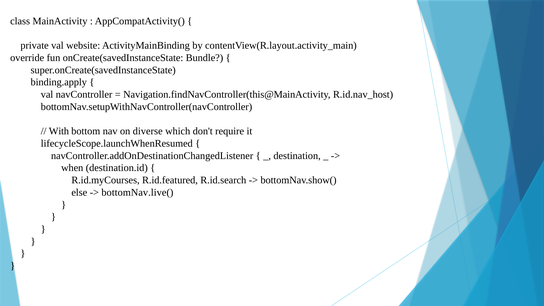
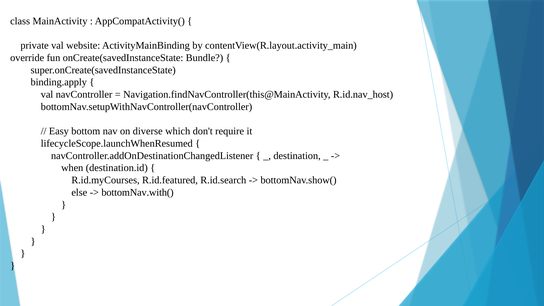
With: With -> Easy (59, 131)
bottomNav.live(: bottomNav.live( -> bottomNav.with( (138, 192)
